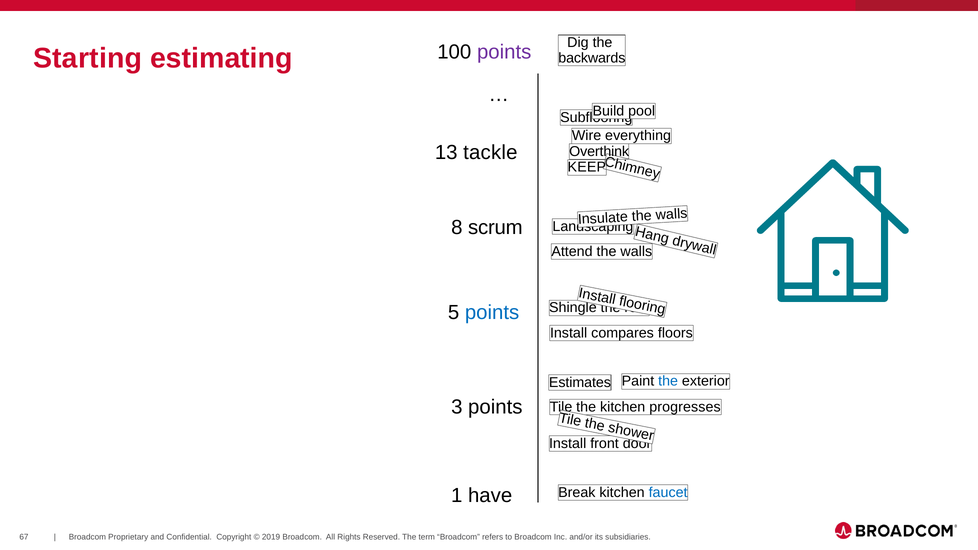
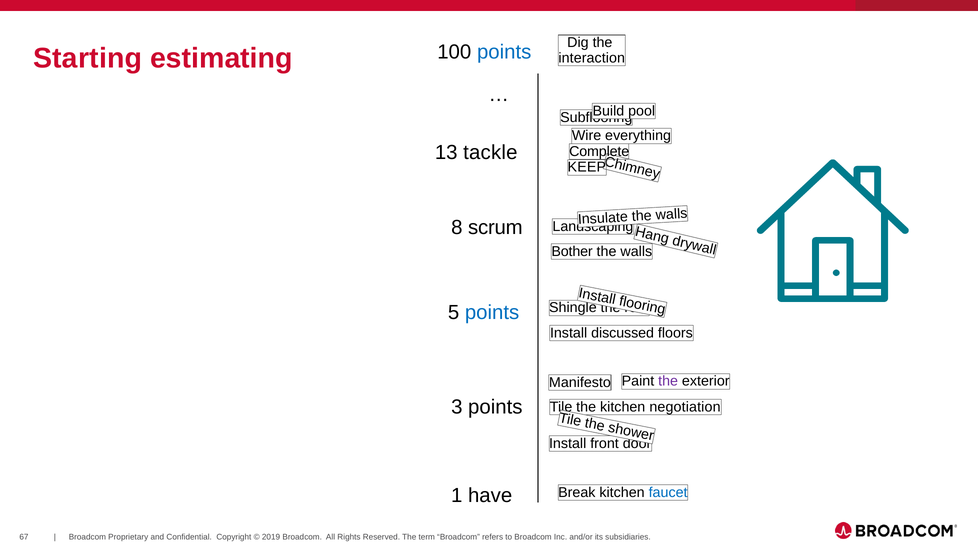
points colour: purple -> blue (504, 52)
backwards: backwards -> interaction (592, 58)
Overthink: Overthink -> Complete (599, 151)
Attend: Attend -> Bother (572, 251)
compares: compares -> discussed (623, 333)
the colour: blue -> purple (668, 381)
Estimates: Estimates -> Manifesto (580, 382)
progresses: progresses -> negotiation (685, 407)
